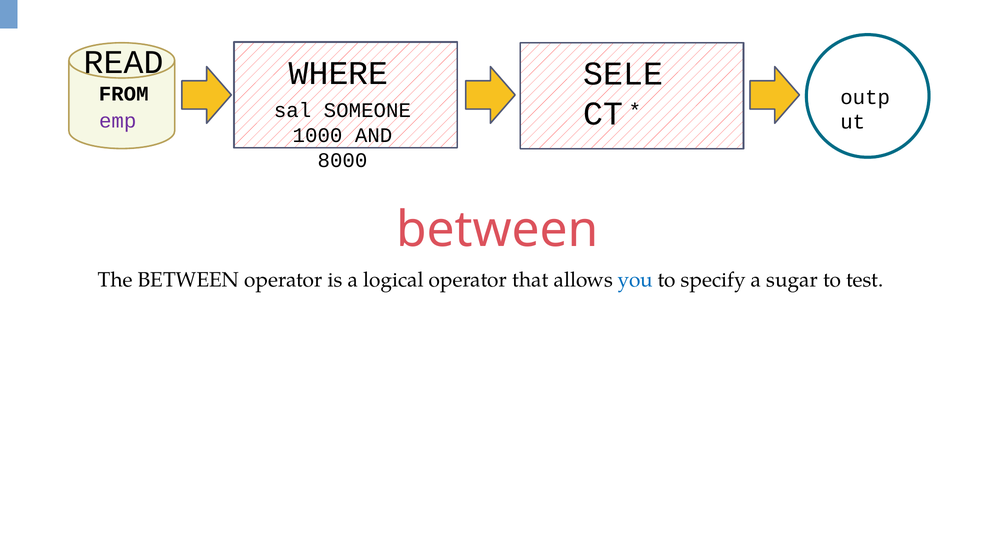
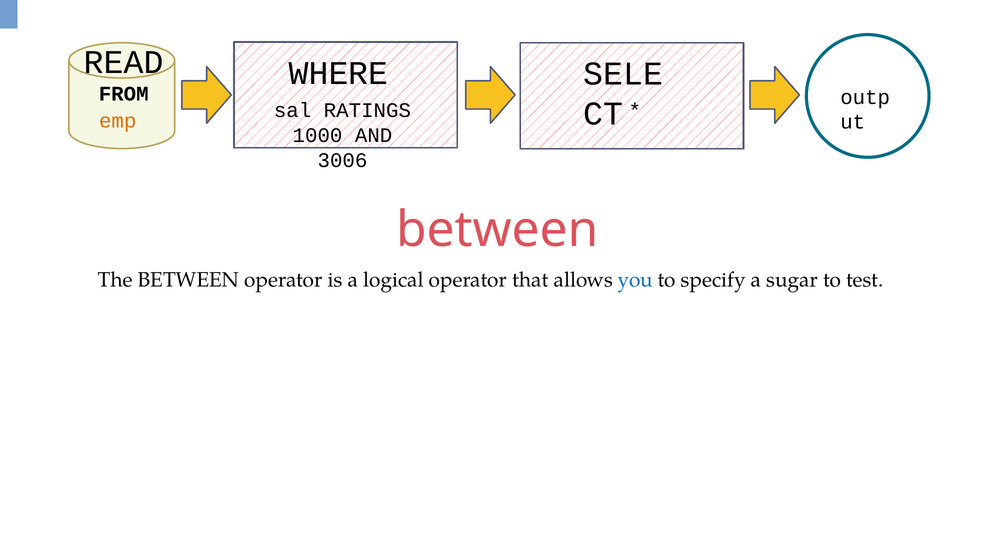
SOMEONE: SOMEONE -> RATINGS (367, 110)
emp colour: purple -> orange (118, 121)
8000: 8000 -> 3006 (342, 160)
